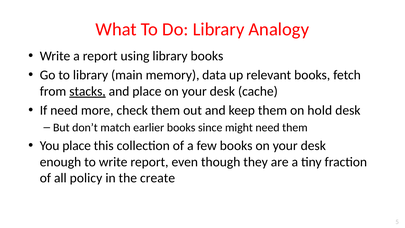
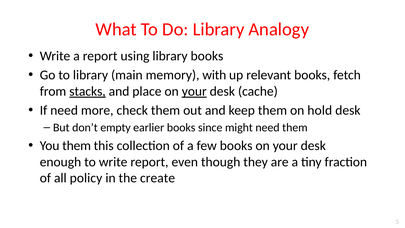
data: data -> with (214, 75)
your underline: none -> present (194, 91)
match: match -> empty (116, 128)
You place: place -> them (77, 146)
